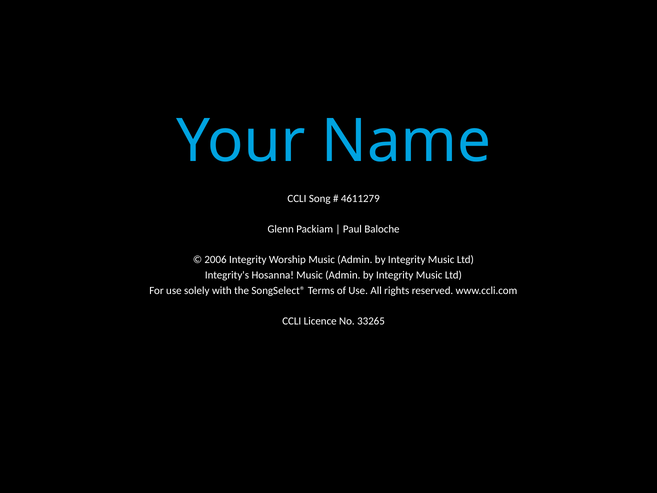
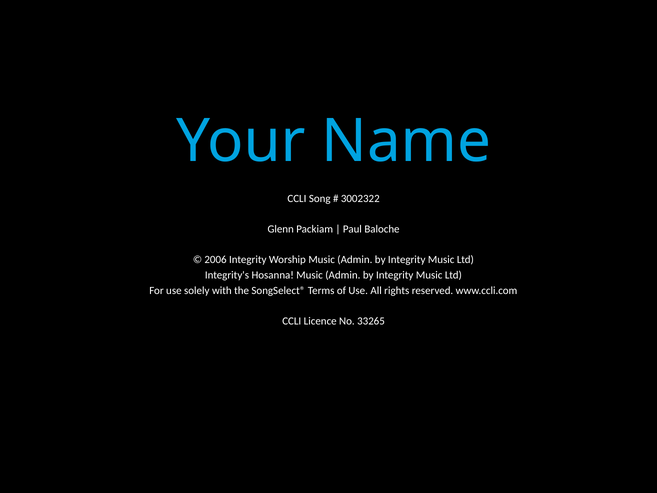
4611279: 4611279 -> 3002322 (360, 198)
